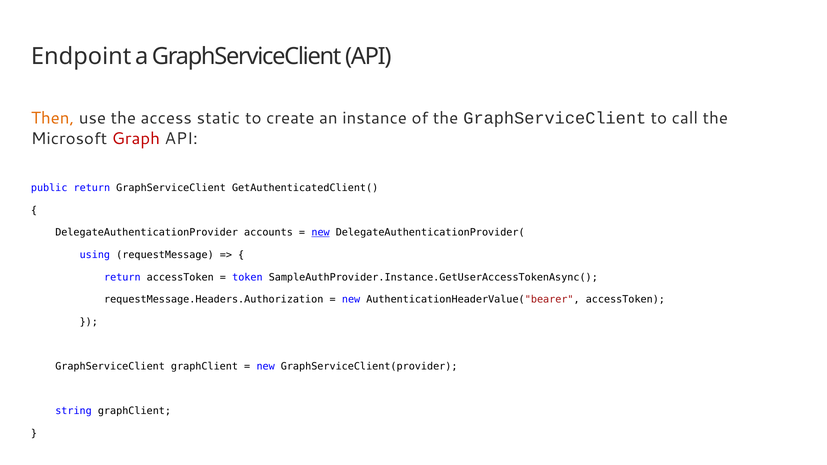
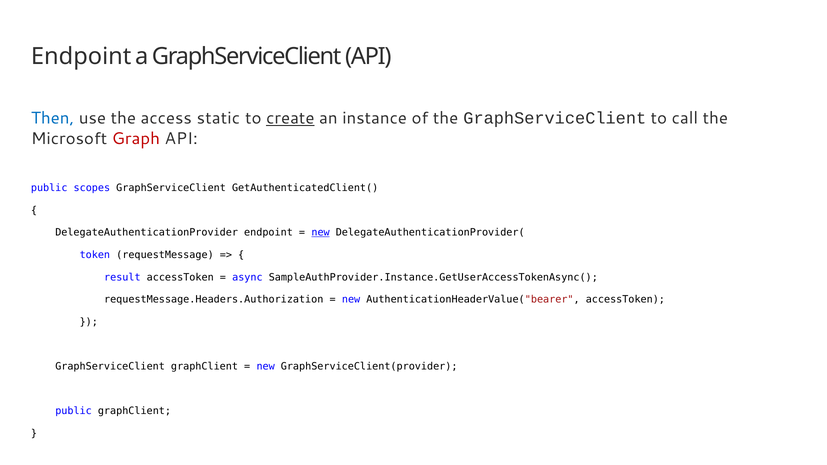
Then colour: orange -> blue (53, 118)
create underline: none -> present (290, 118)
public return: return -> scopes (92, 188)
DelegateAuthenticationProvider accounts: accounts -> endpoint (268, 233)
using: using -> token (95, 255)
return: return -> result (122, 277)
token: token -> async (247, 277)
string: string -> public (74, 411)
